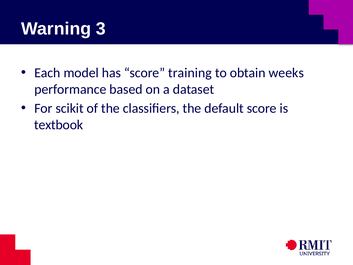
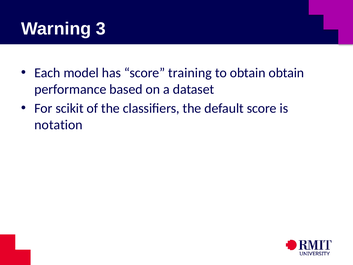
obtain weeks: weeks -> obtain (286, 73)
textbook: textbook -> notation (59, 125)
